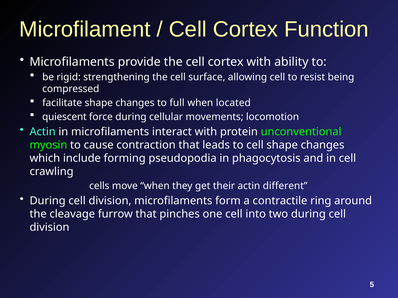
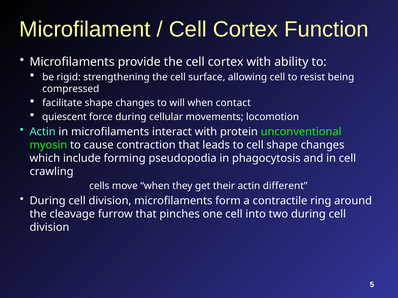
full: full -> will (177, 103)
located: located -> contact (233, 103)
